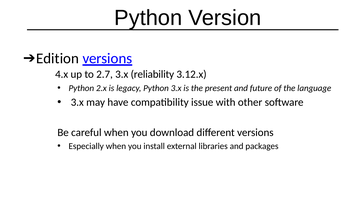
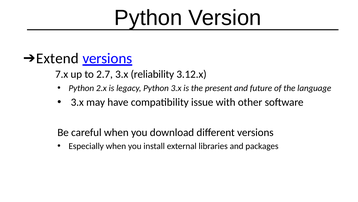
Edition: Edition -> Extend (57, 58)
4.x: 4.x -> 7.x (62, 74)
